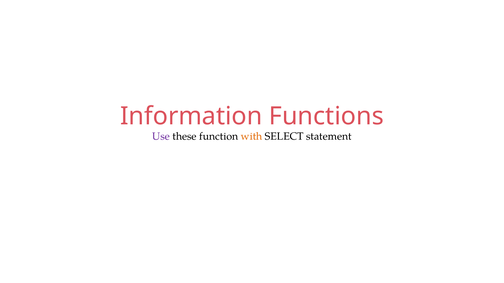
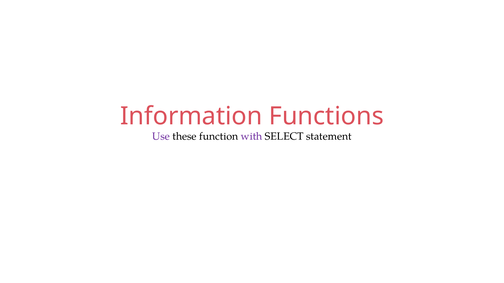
with colour: orange -> purple (252, 137)
